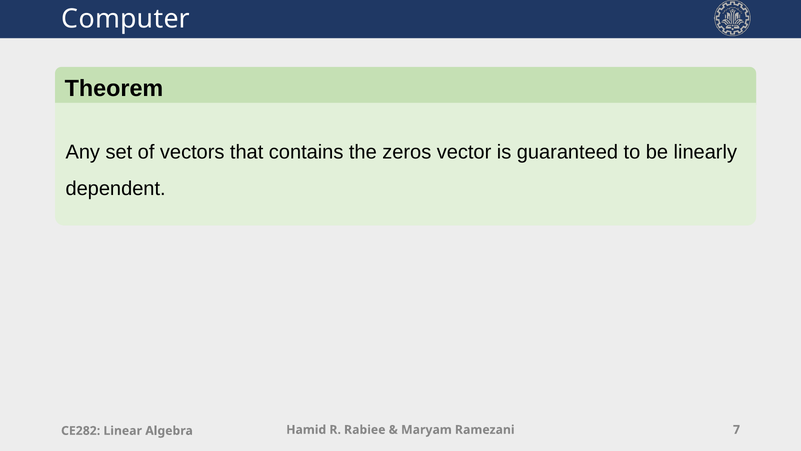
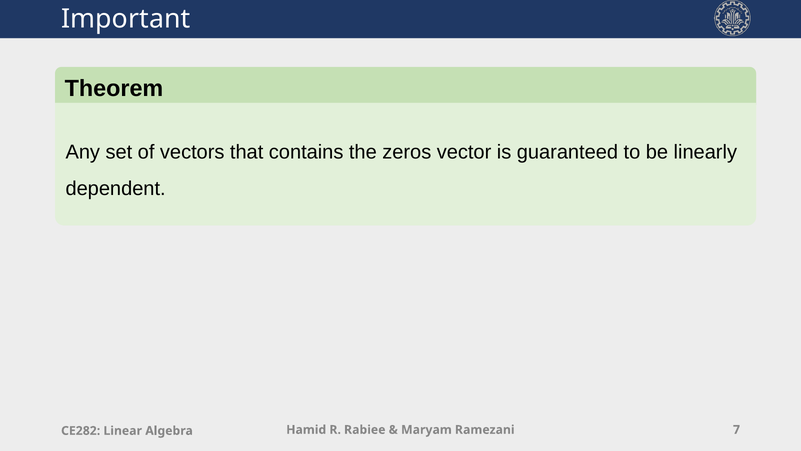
Computer: Computer -> Important (126, 19)
